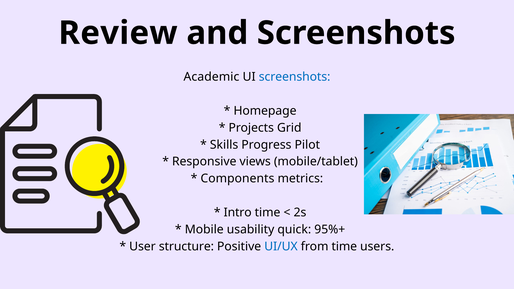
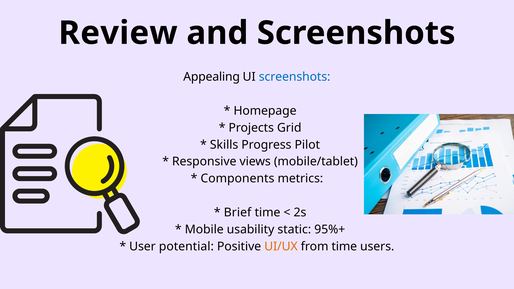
Academic: Academic -> Appealing (212, 77)
Intro: Intro -> Brief (238, 213)
quick: quick -> static (294, 230)
structure: structure -> potential (186, 247)
UI/UX colour: blue -> orange (281, 247)
